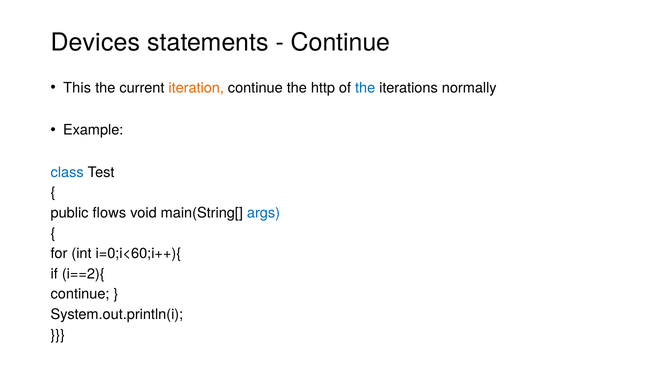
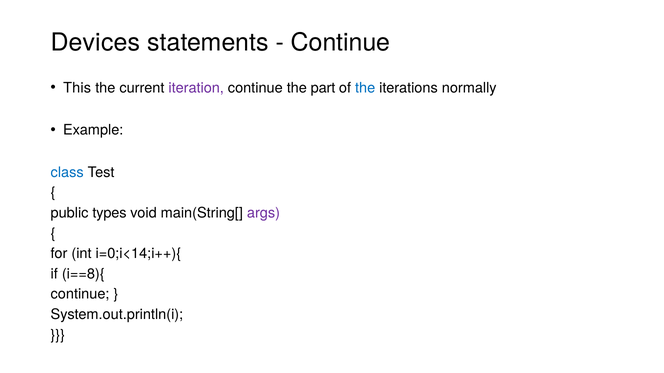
iteration colour: orange -> purple (196, 88)
http: http -> part (323, 88)
flows: flows -> types (109, 213)
args colour: blue -> purple (264, 213)
i=0;i<60;i++){: i=0;i<60;i++){ -> i=0;i<14;i++){ (138, 254)
i==2){: i==2){ -> i==8){ (83, 274)
